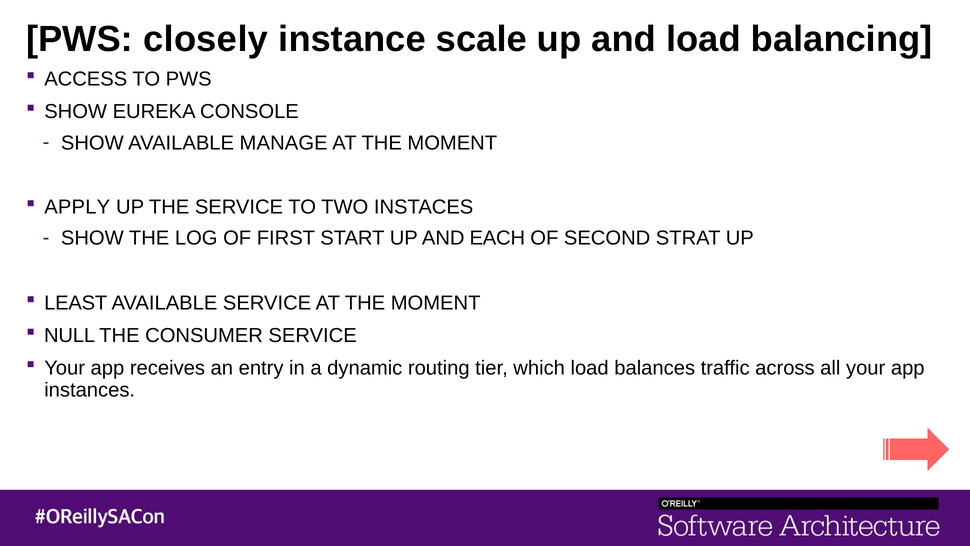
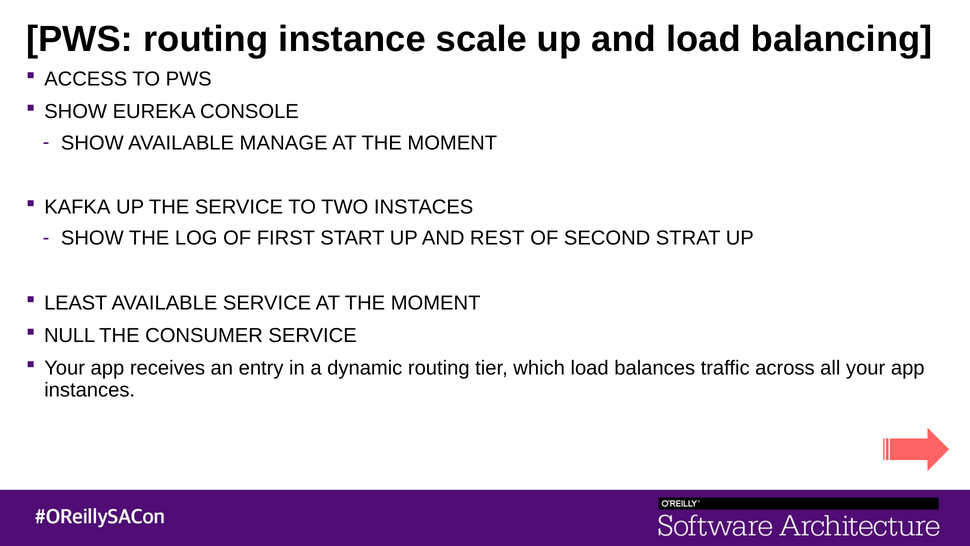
PWS closely: closely -> routing (206, 39)
APPLY: APPLY -> KAFKA (77, 207)
EACH: EACH -> REST (497, 238)
